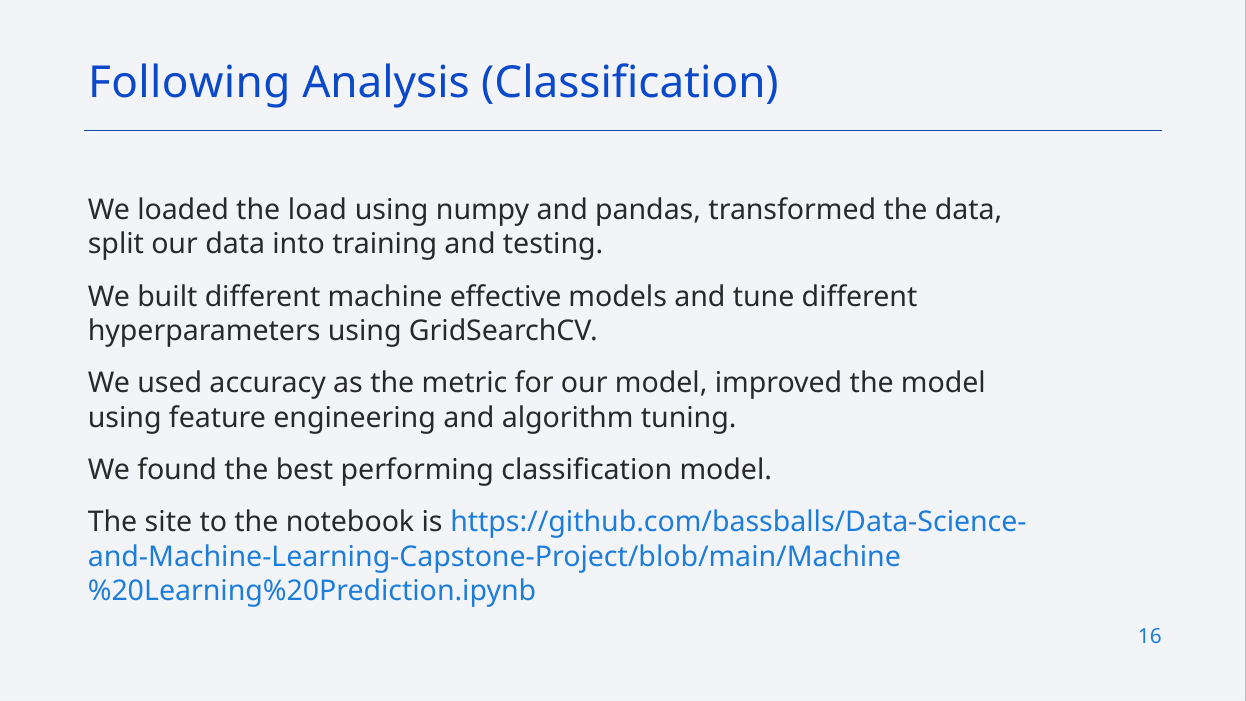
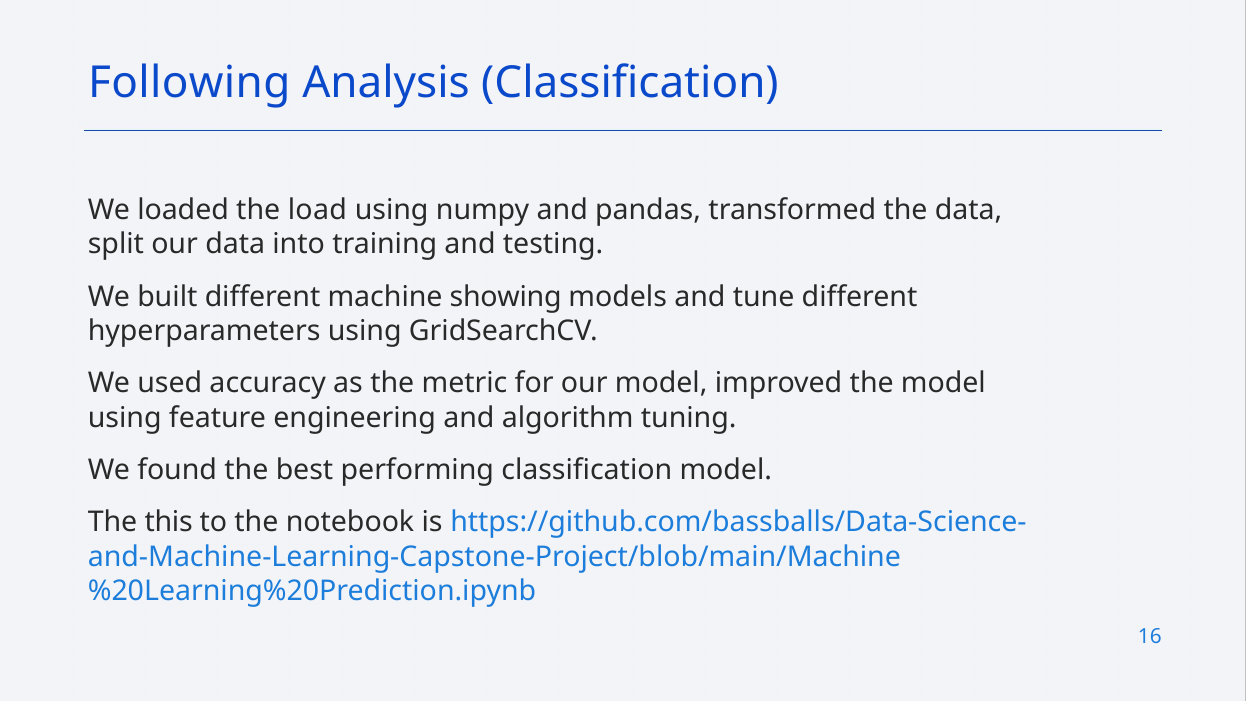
effective: effective -> showing (506, 297)
site: site -> this (169, 522)
